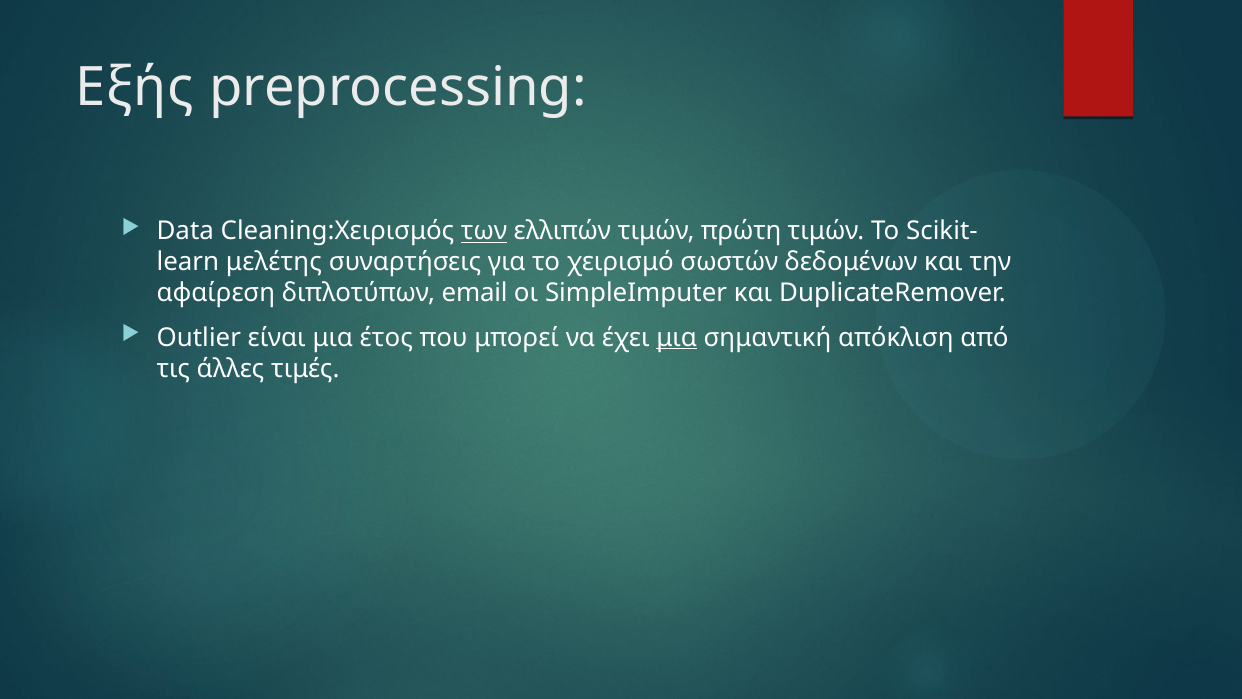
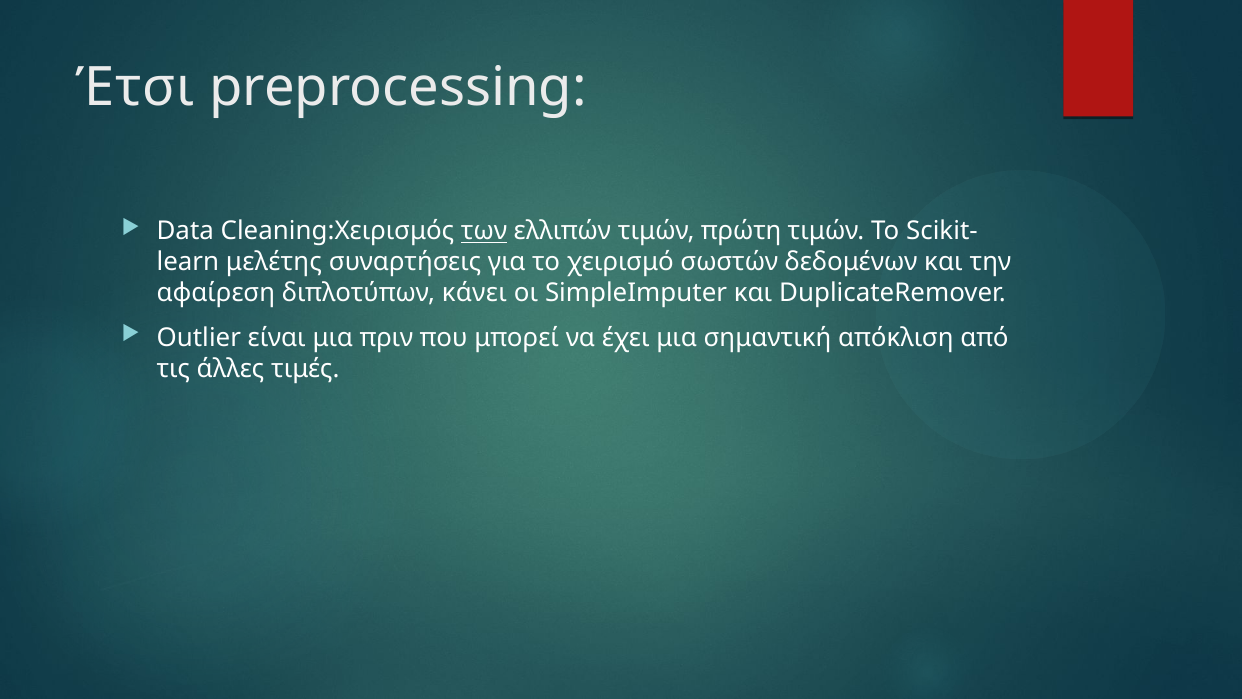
Εξής: Εξής -> Έτσι (135, 87)
email: email -> κάνει (474, 293)
έτος: έτος -> πριν (386, 337)
μια underline: present -> none (677, 337)
